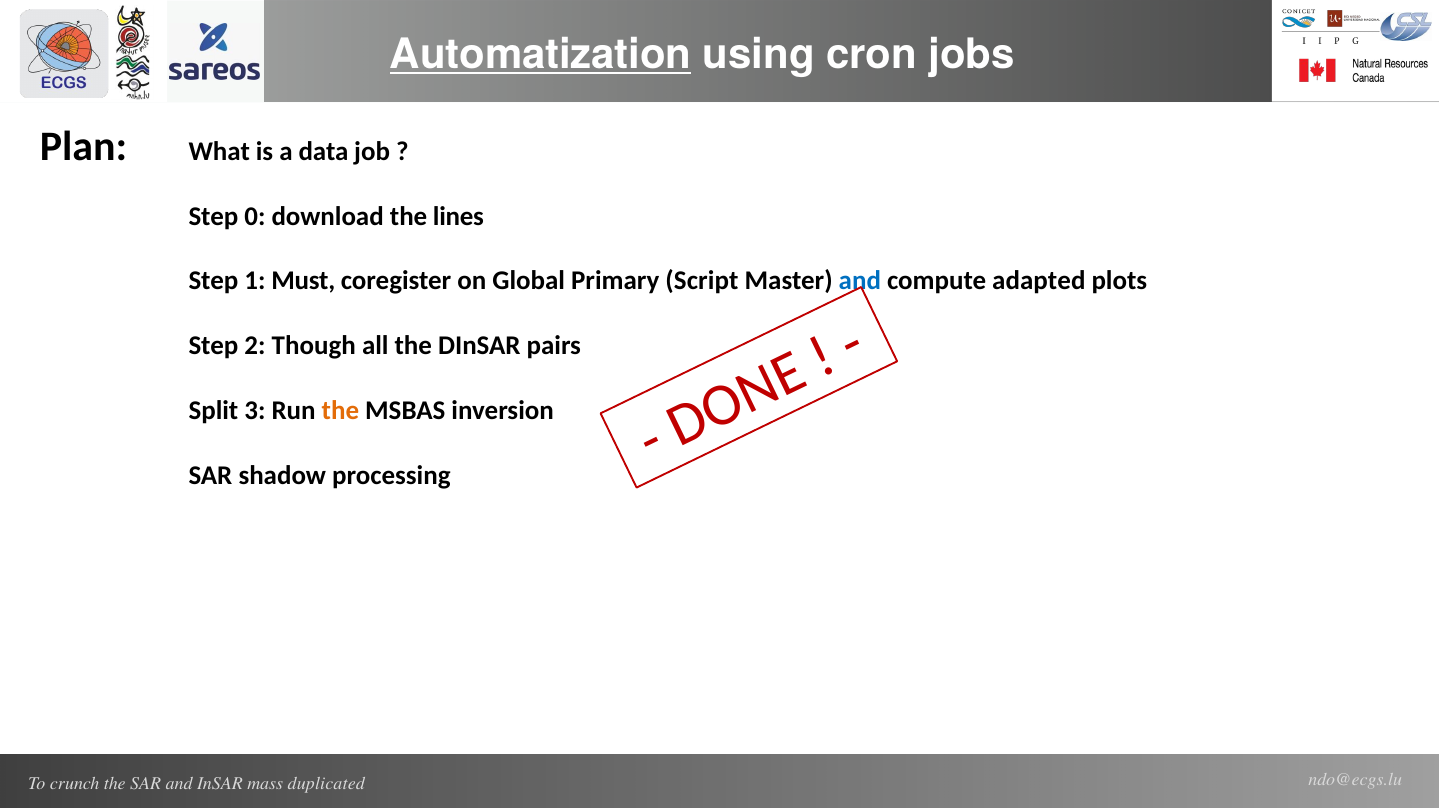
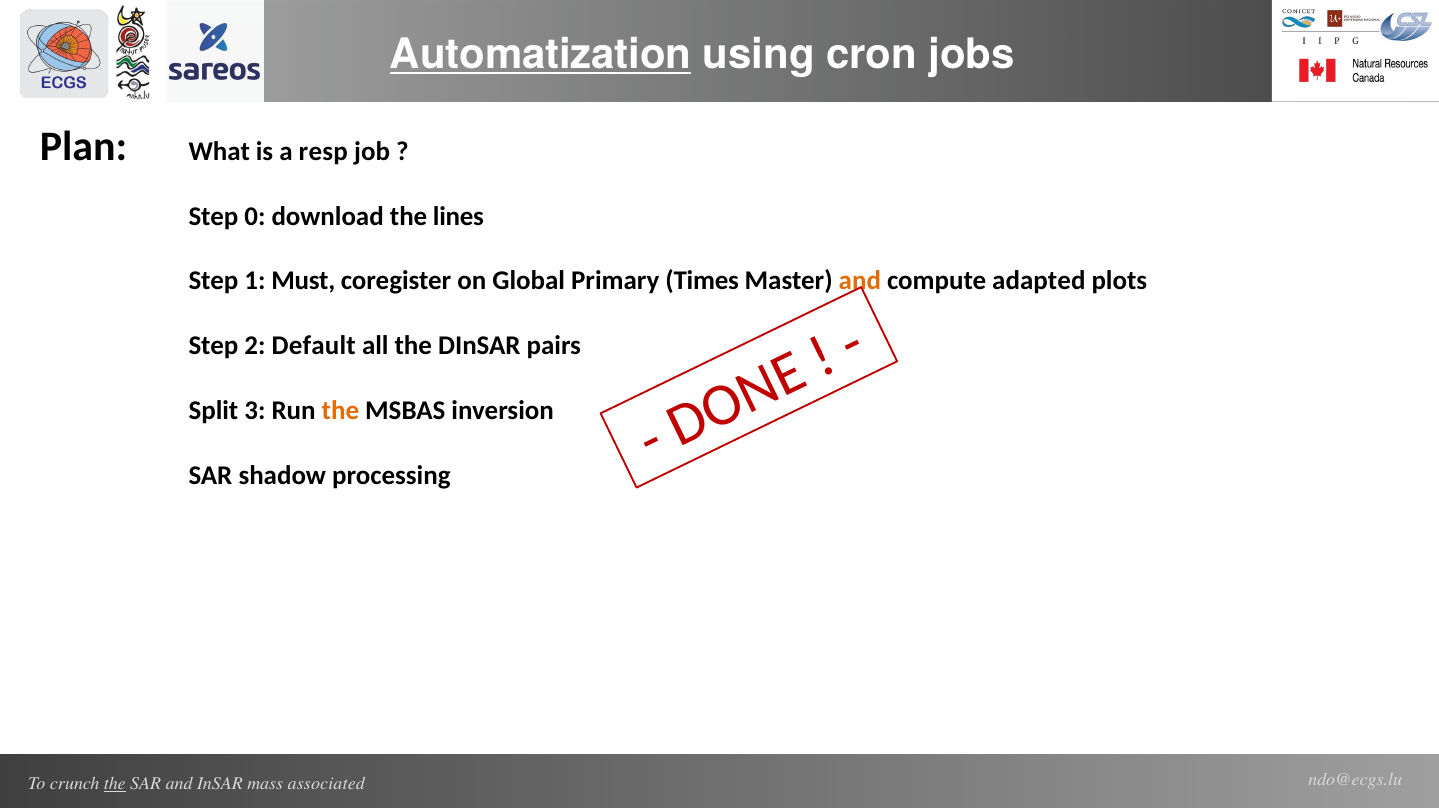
data: data -> resp (323, 152)
Script: Script -> Times (702, 281)
and colour: blue -> orange (860, 281)
Though: Though -> Default (314, 346)
the underline: none -> present (115, 784)
duplicated: duplicated -> associated (326, 784)
